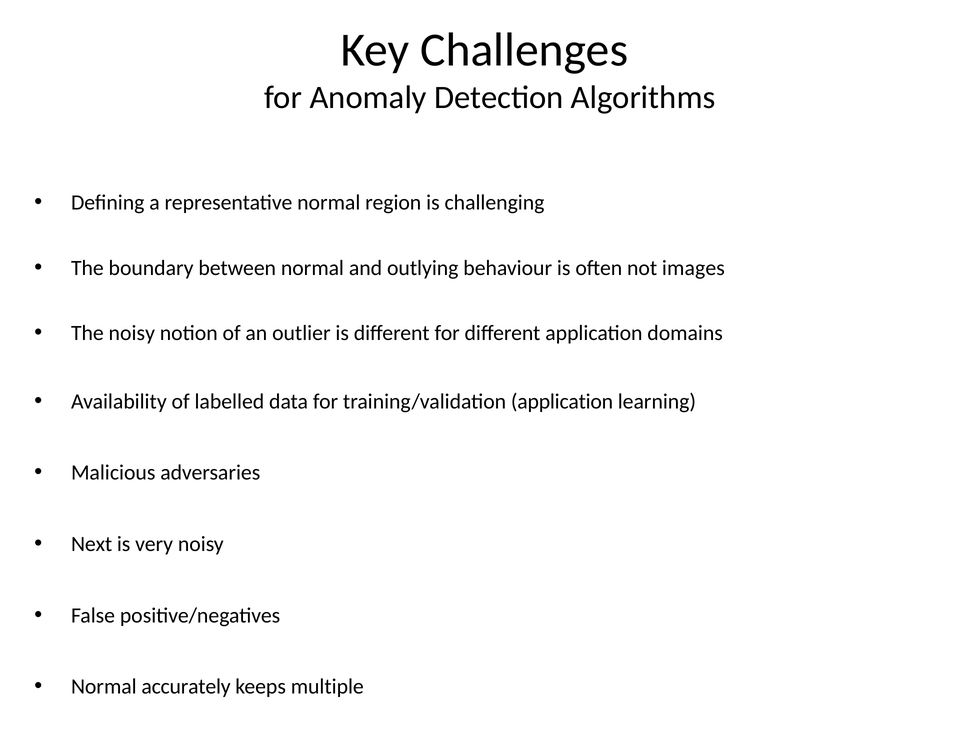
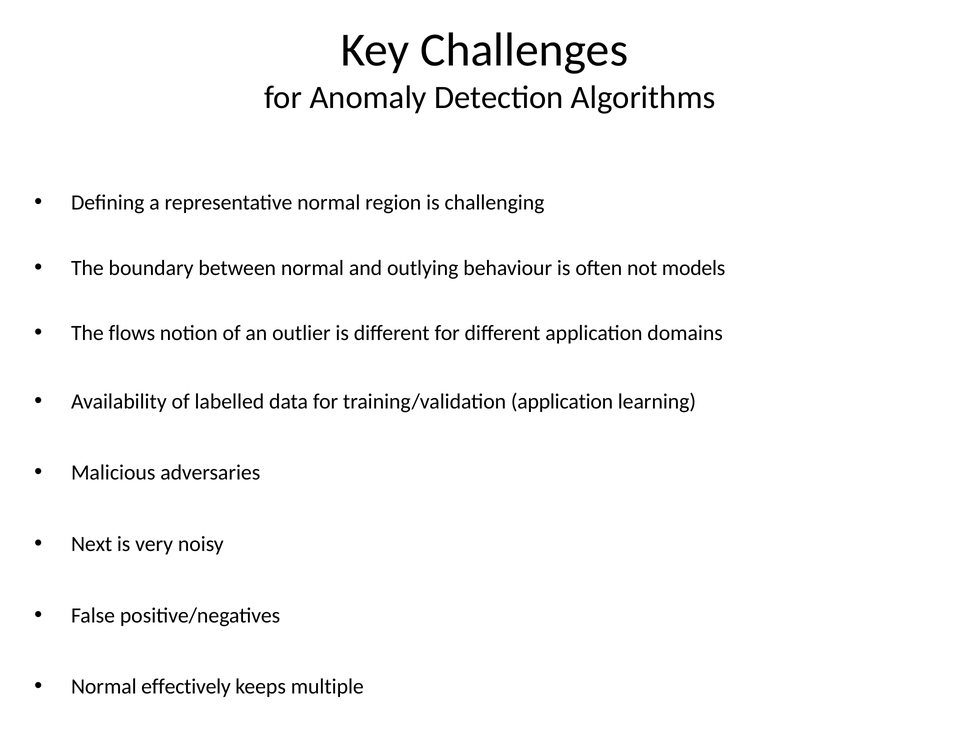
images: images -> models (694, 268)
The noisy: noisy -> flows (132, 333)
accurately: accurately -> effectively (186, 687)
